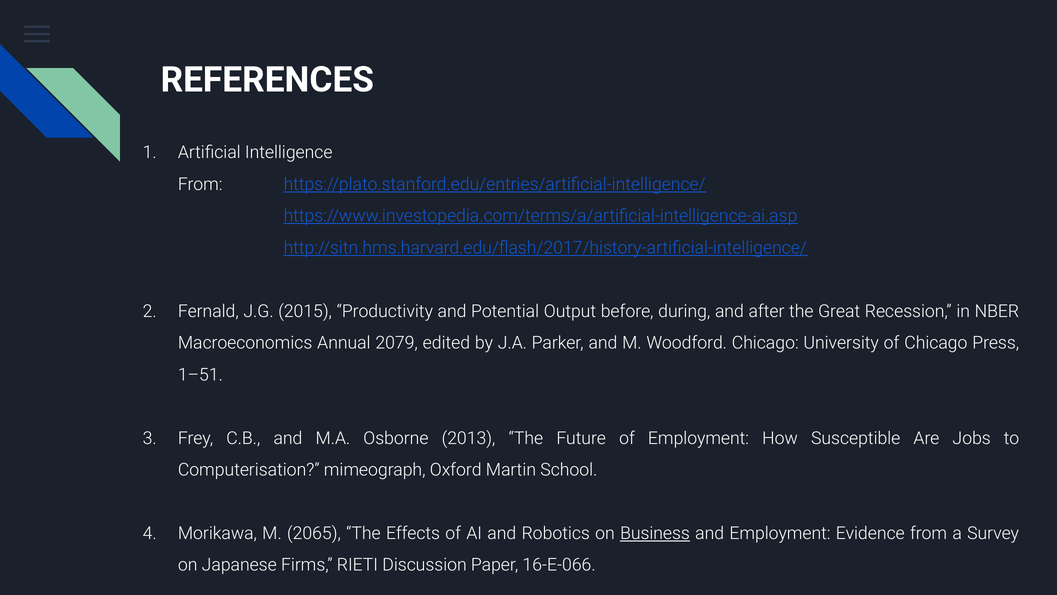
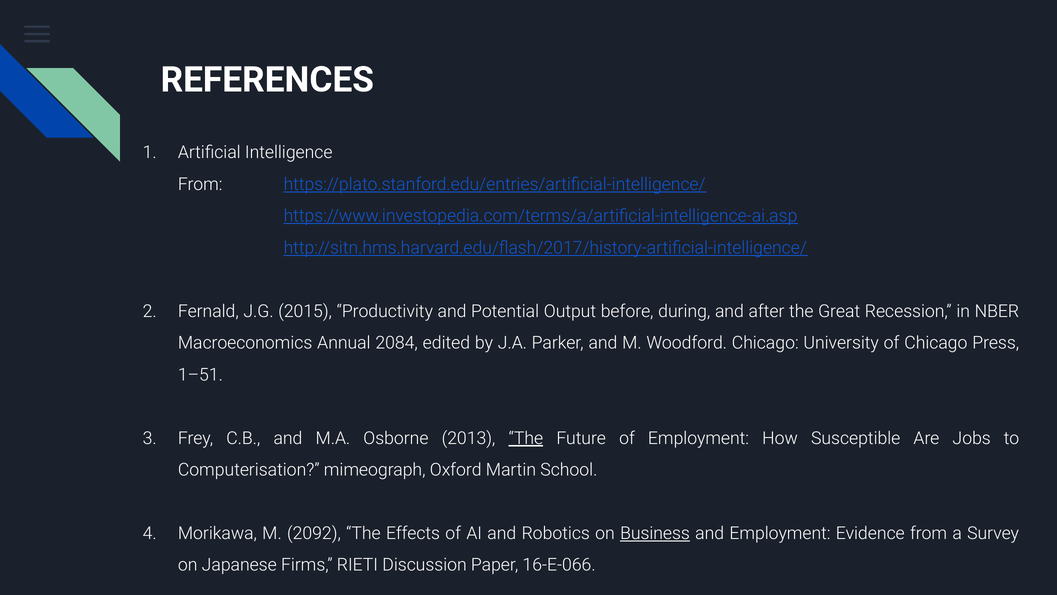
2079: 2079 -> 2084 (397, 343)
The underline: none -> present (526, 438)
2065: 2065 -> 2092 (314, 533)
